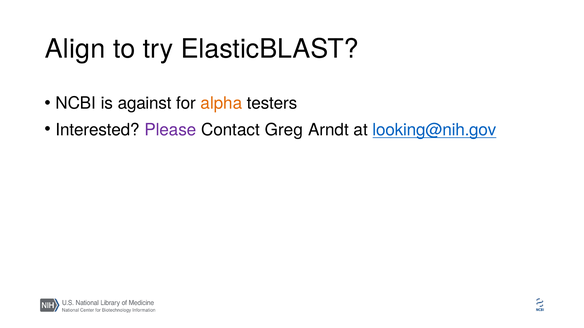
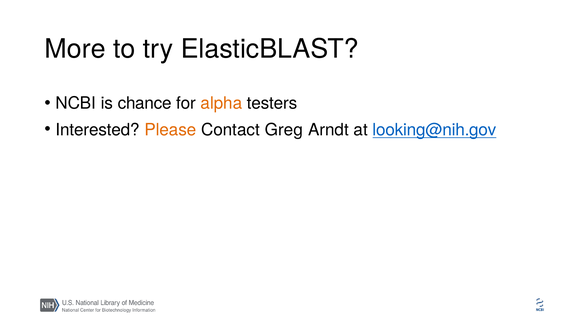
Align: Align -> More (75, 49)
against: against -> chance (145, 103)
Please colour: purple -> orange (170, 130)
